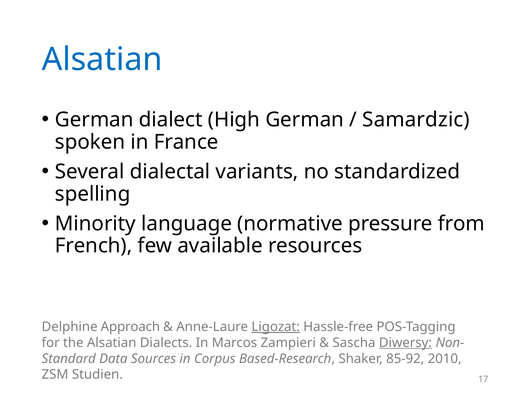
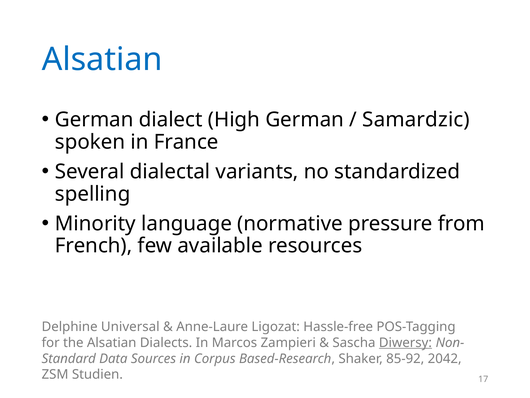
Approach: Approach -> Universal (130, 326)
Ligozat underline: present -> none (276, 326)
2010: 2010 -> 2042 (445, 358)
